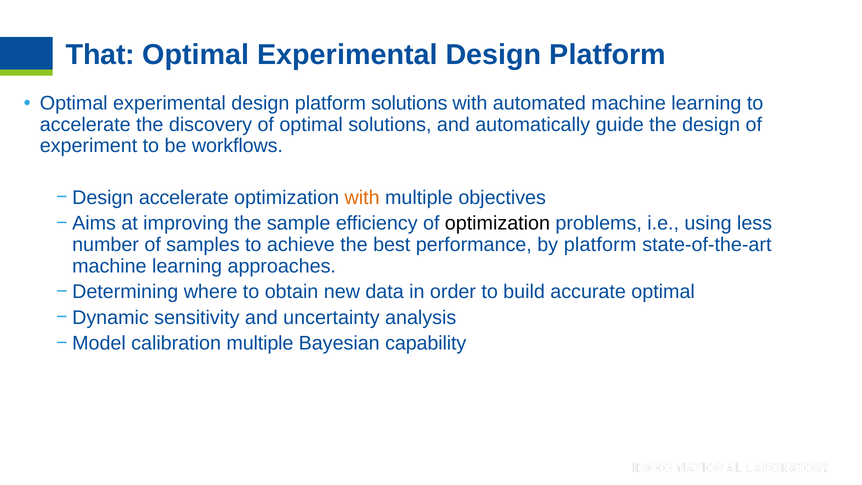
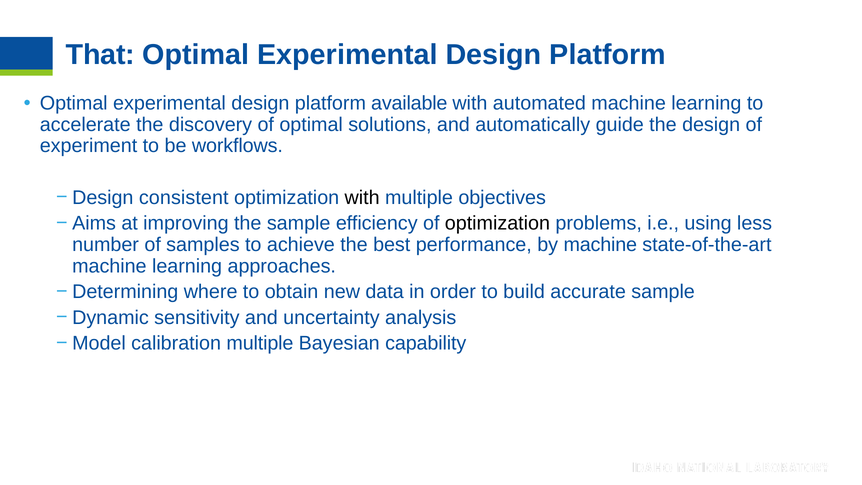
platform solutions: solutions -> available (409, 103)
accelerate: accelerate -> consistent (184, 197)
with colour: orange -> black (362, 197)
by platform: platform -> machine (600, 245)
accurate optimal: optimal -> sample (663, 292)
